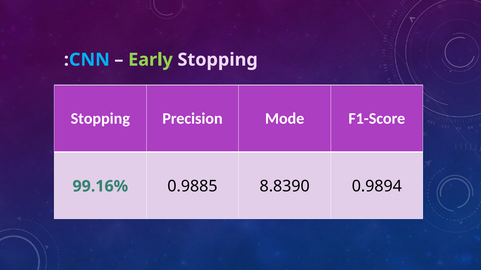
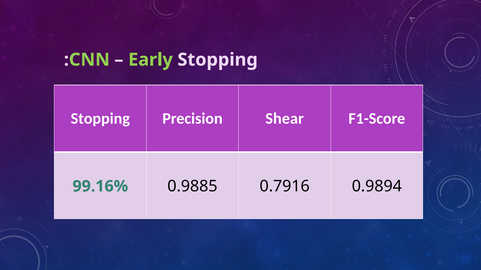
CNN colour: light blue -> light green (89, 60)
Mode: Mode -> Shear (285, 119)
8.8390: 8.8390 -> 0.7916 (285, 187)
